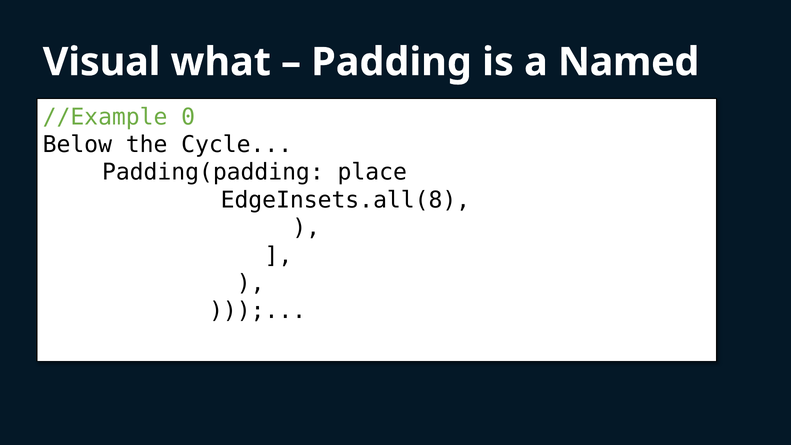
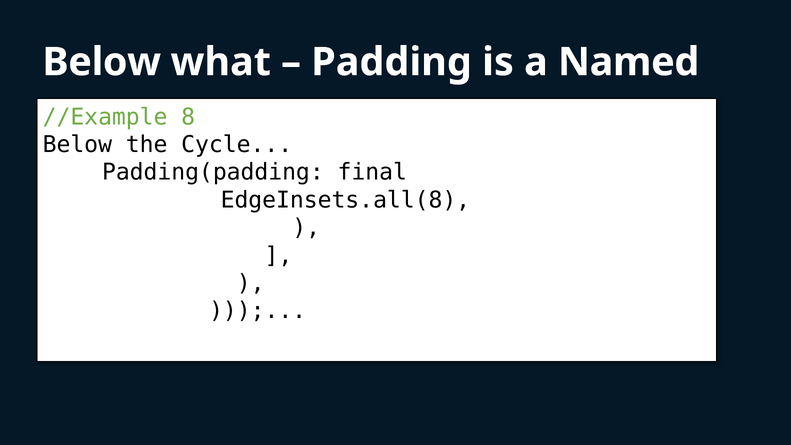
Visual: Visual -> Below (102, 62)
0: 0 -> 8 (188, 117)
place: place -> final (372, 172)
